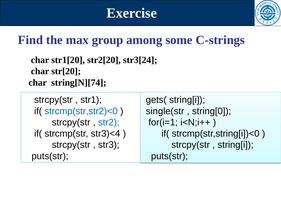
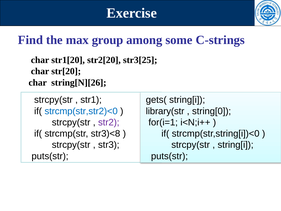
str3[24: str3[24 -> str3[25 (140, 60)
string[N][74: string[N][74 -> string[N][26 (79, 82)
single(str: single(str -> library(str (165, 111)
str2 colour: blue -> purple (109, 122)
str3)<4: str3)<4 -> str3)<8 (106, 133)
